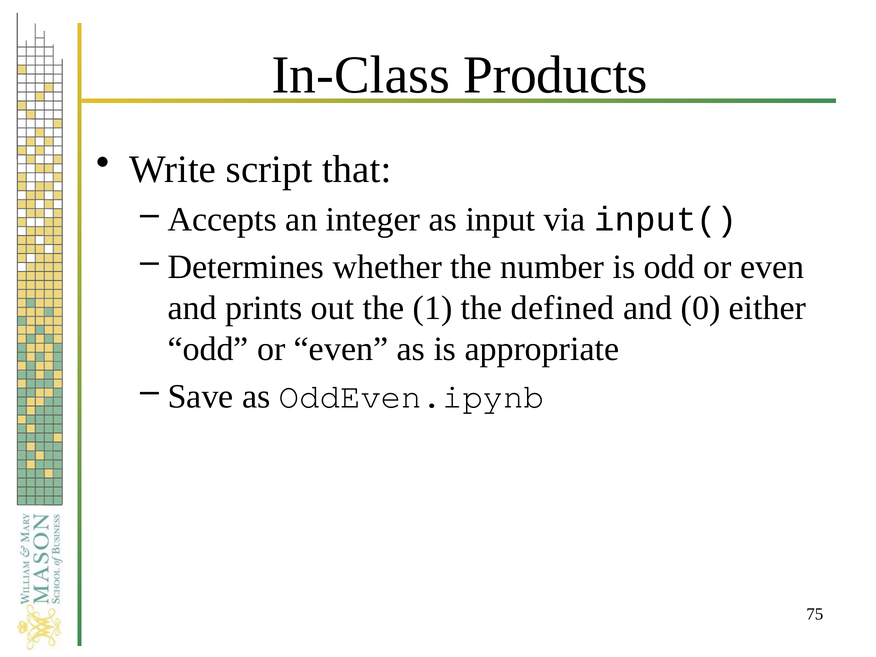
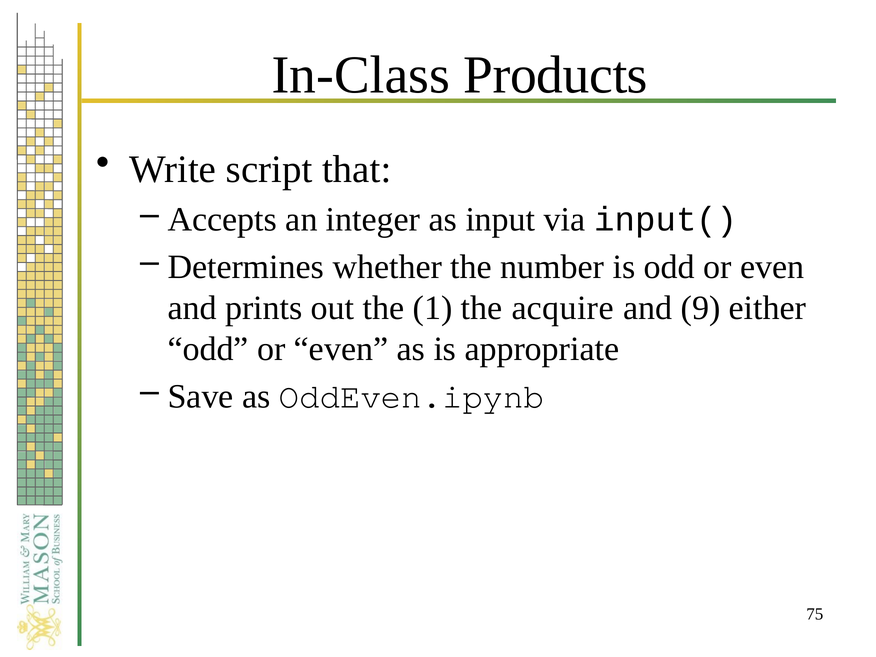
defined: defined -> acquire (563, 308)
0: 0 -> 9 (701, 308)
